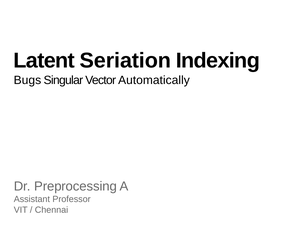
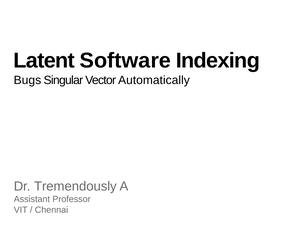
Seriation: Seriation -> Software (125, 61)
Preprocessing: Preprocessing -> Tremendously (75, 187)
